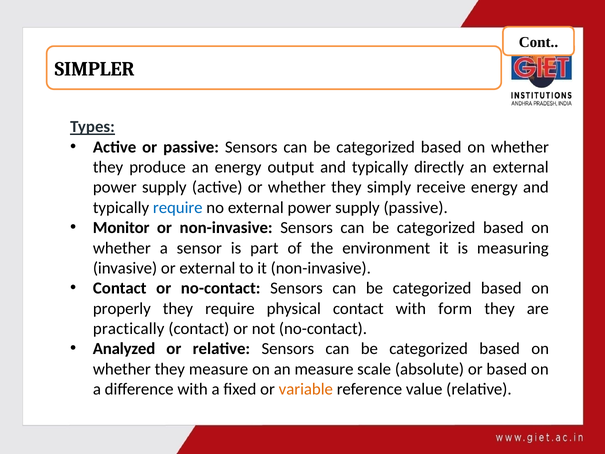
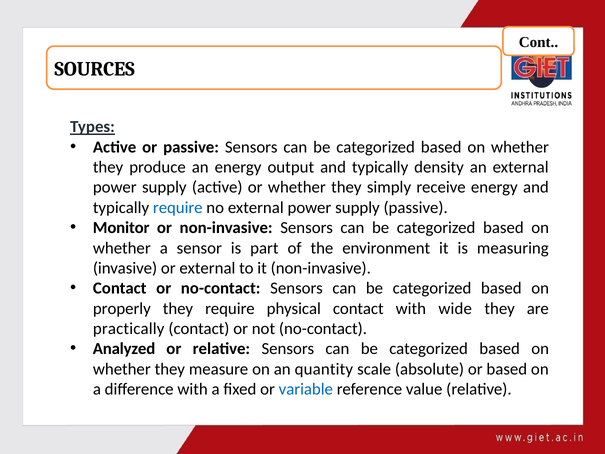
SIMPLER: SIMPLER -> SOURCES (95, 69)
directly: directly -> density (439, 167)
form: form -> wide (455, 308)
an measure: measure -> quantity (324, 369)
variable colour: orange -> blue (306, 389)
